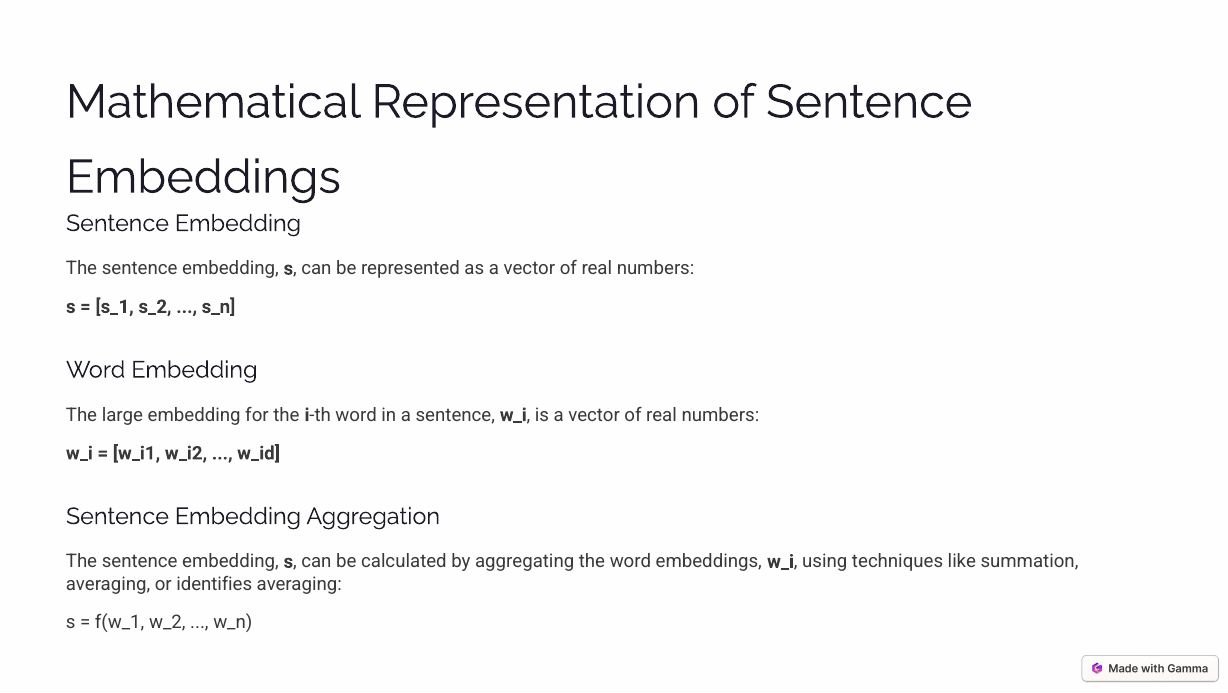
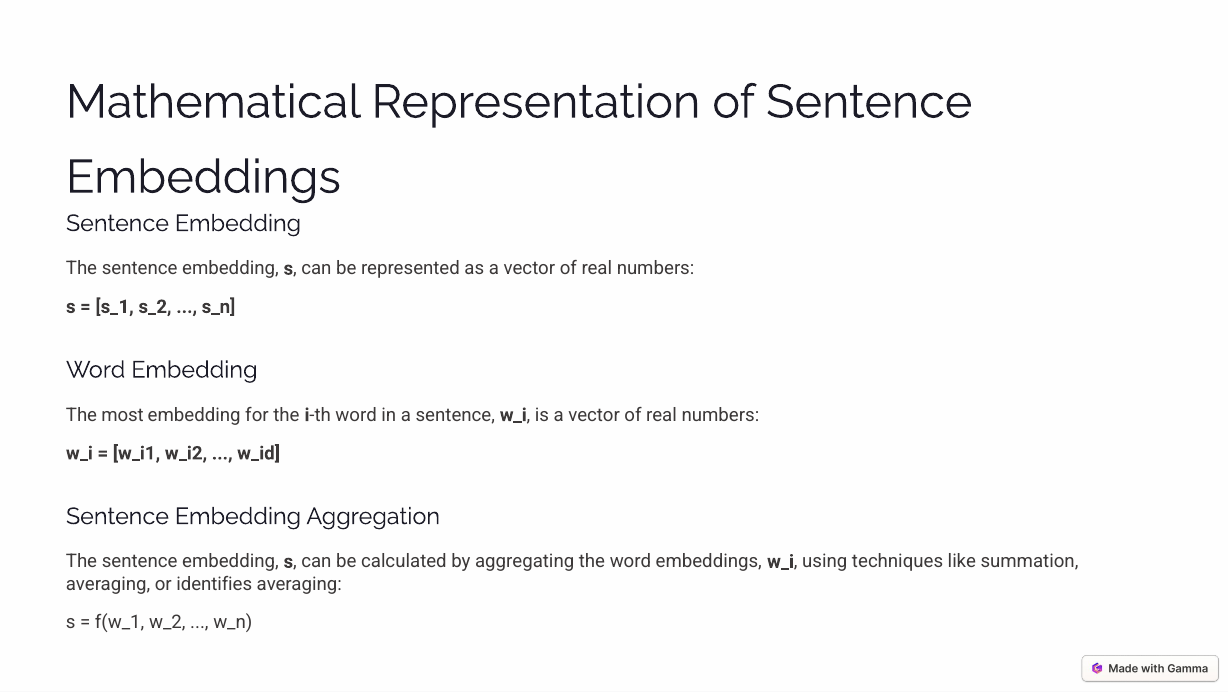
large: large -> most (123, 415)
